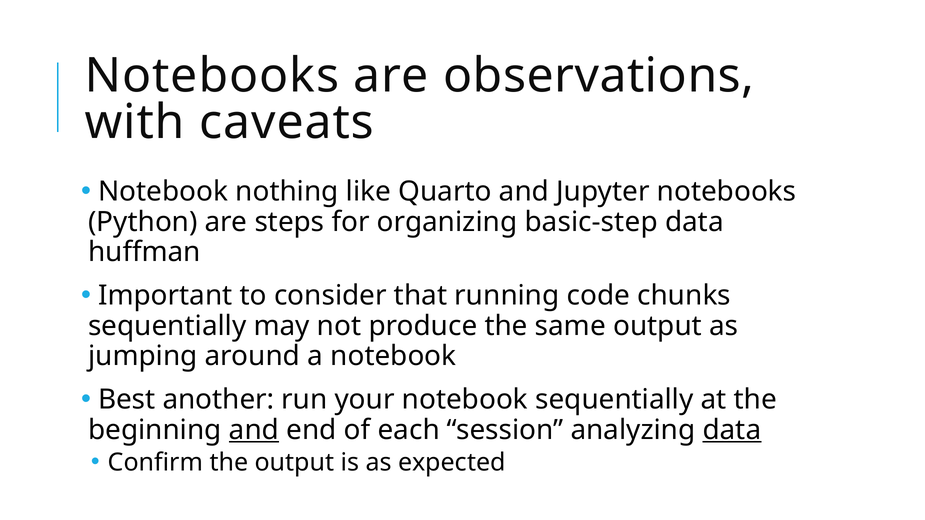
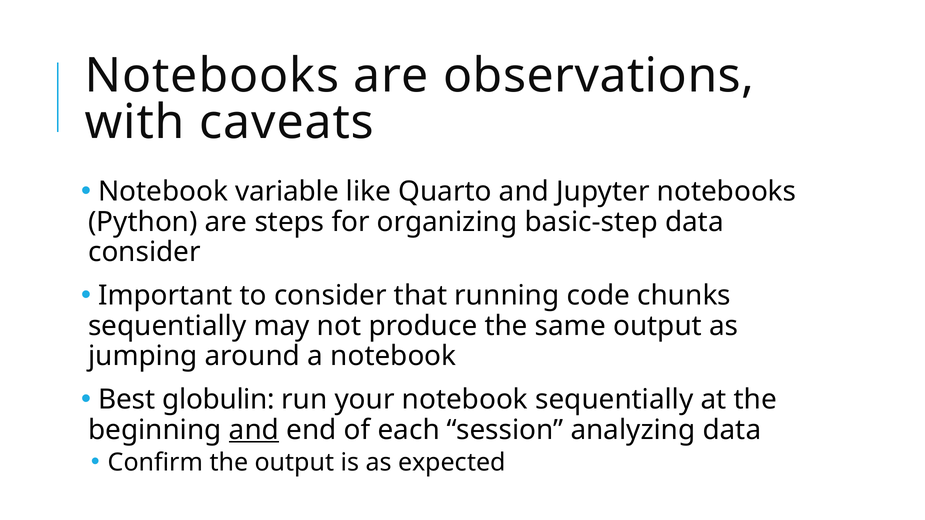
nothing: nothing -> variable (287, 192)
huffman: huffman -> consider (144, 252)
another: another -> globulin (219, 400)
data underline: present -> none (732, 430)
